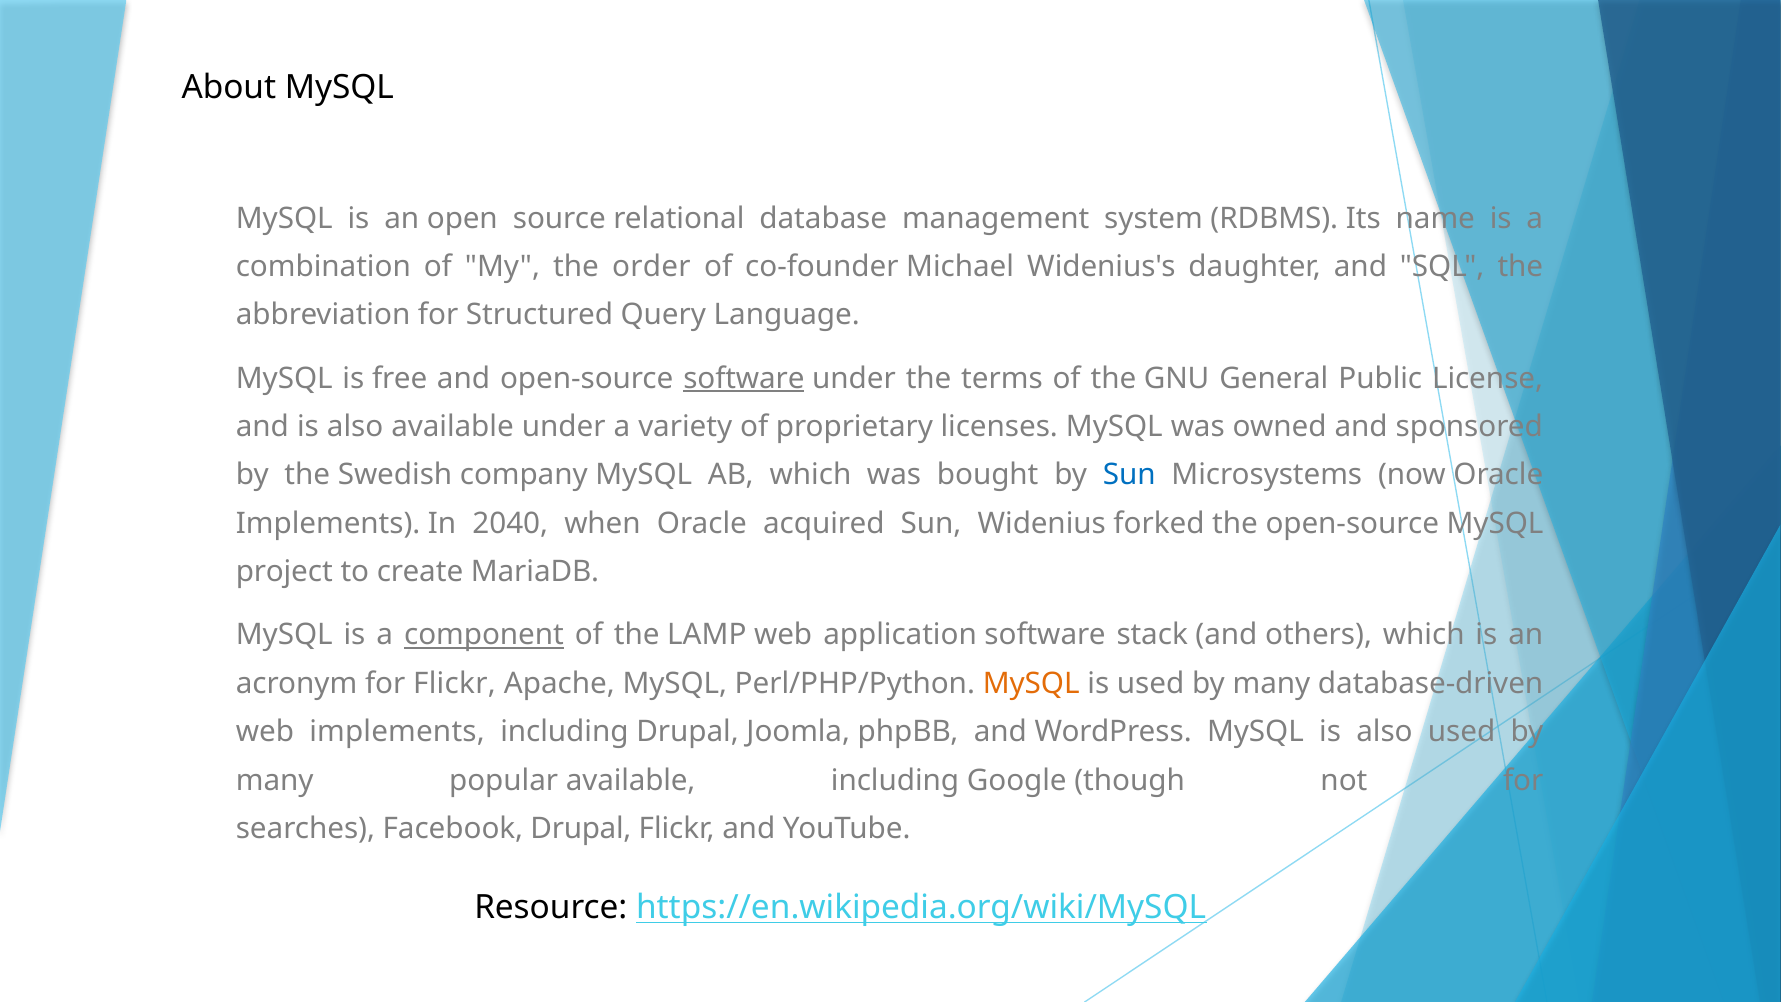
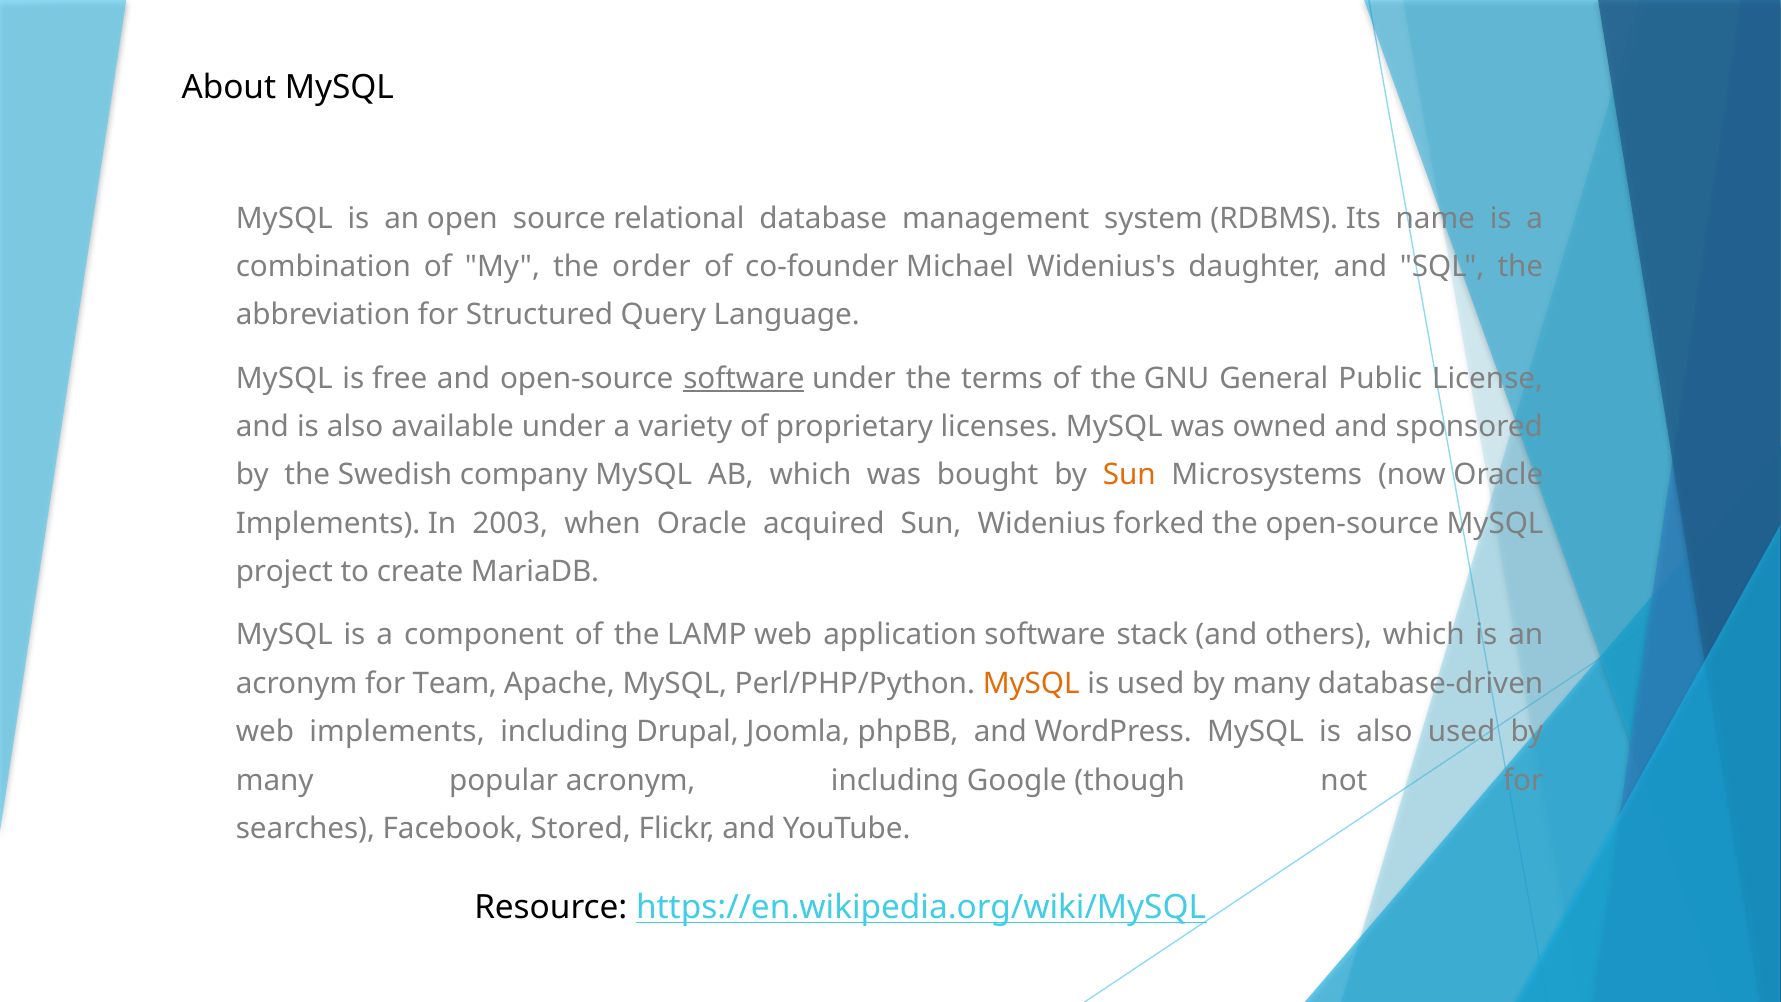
Sun colour: blue -> orange (1129, 475)
2040: 2040 -> 2003 (510, 523)
component underline: present -> none (484, 635)
for Flickr: Flickr -> Team (455, 683)
popular available: available -> acronym (631, 780)
Facebook Drupal: Drupal -> Stored (581, 828)
